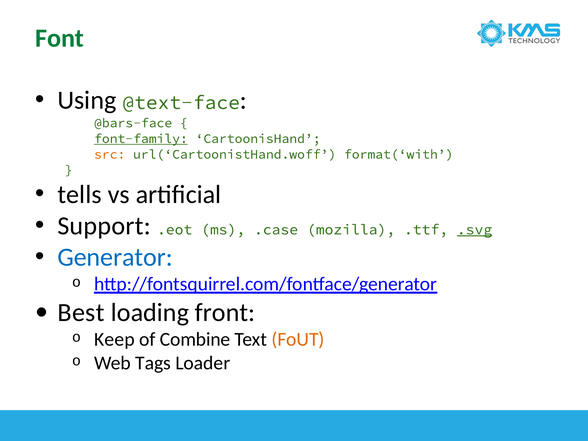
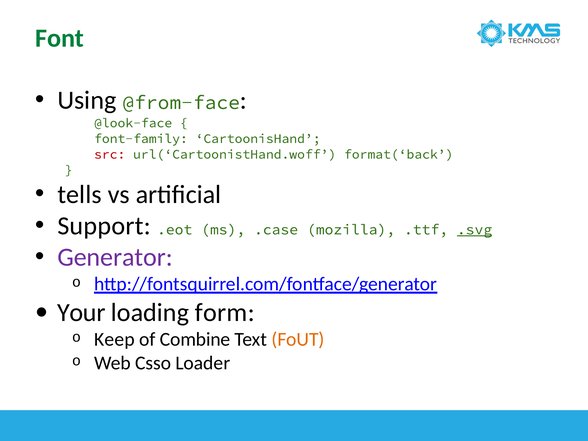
@text-face: @text-face -> @from-face (181, 102)
@bars-face: @bars-face -> @look-face (133, 123)
font-family underline: present -> none (141, 139)
src colour: orange -> red (110, 154)
format(‘with: format(‘with -> format(‘back (399, 154)
Generator colour: blue -> purple (115, 257)
Best: Best -> Your (81, 312)
front: front -> form (225, 312)
Tags: Tags -> Csso (153, 363)
